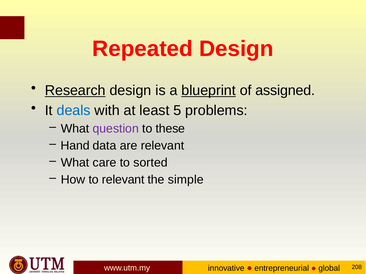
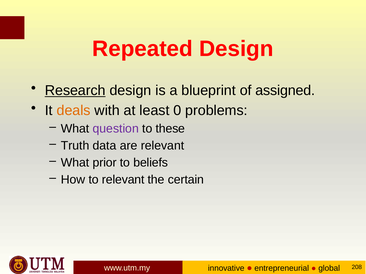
blueprint underline: present -> none (209, 91)
deals colour: blue -> orange (74, 111)
5: 5 -> 0 (177, 111)
Hand: Hand -> Truth (75, 146)
care: care -> prior (105, 163)
sorted: sorted -> beliefs (151, 163)
simple: simple -> certain (186, 180)
